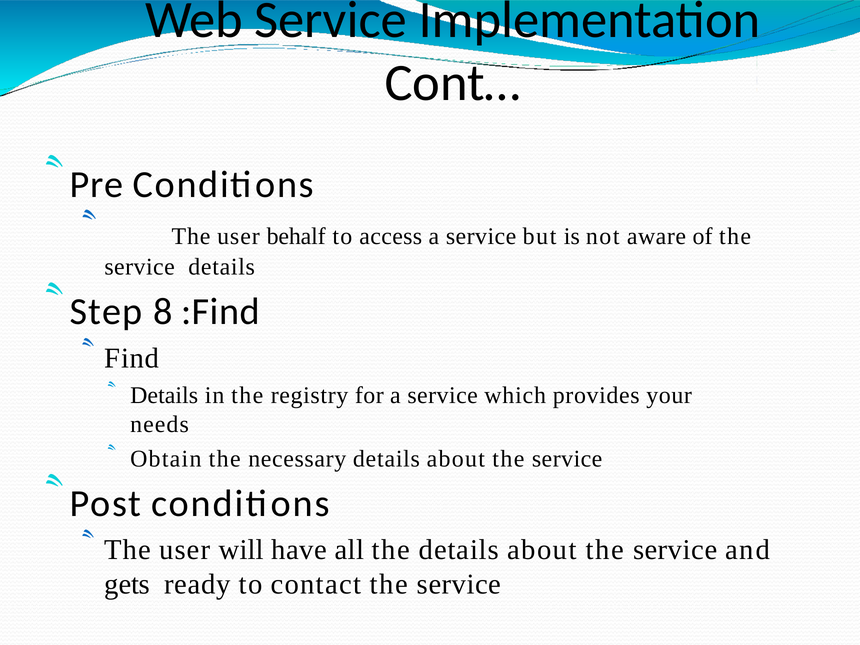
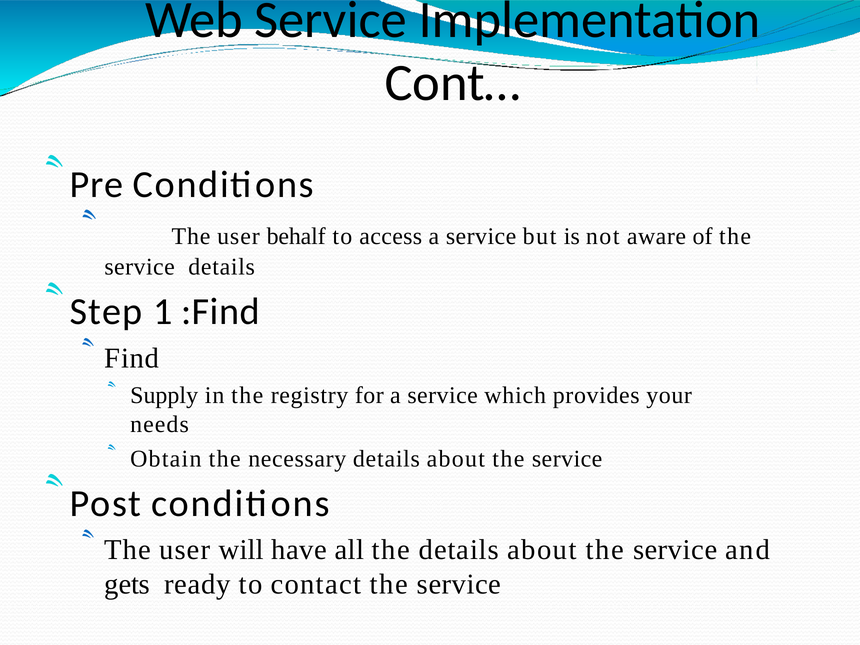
8: 8 -> 1 (163, 312)
Details: Details -> Supply (164, 396)
